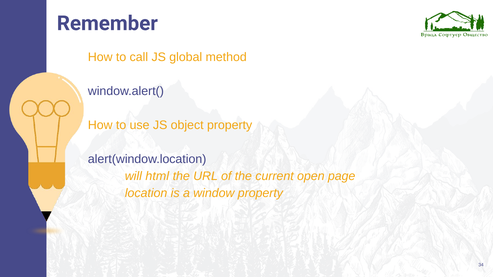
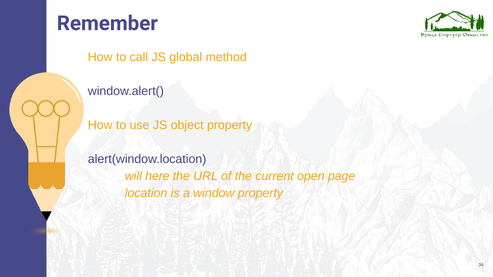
html: html -> here (157, 176)
